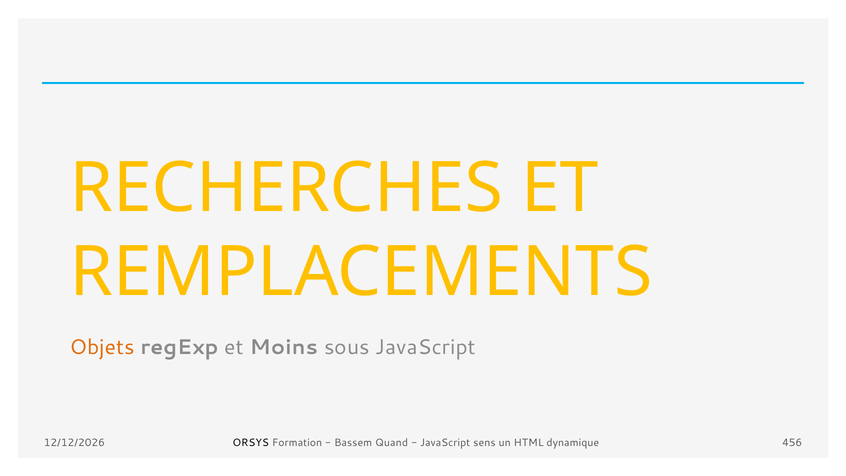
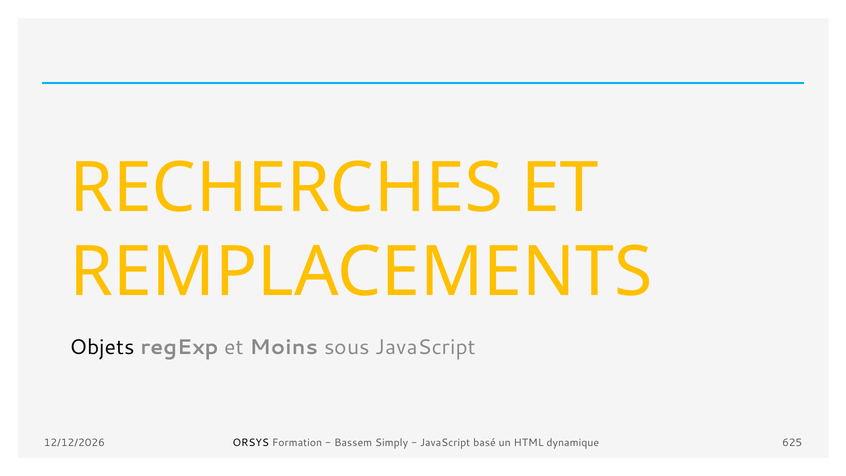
Objets colour: orange -> black (102, 347)
Quand: Quand -> Simply (392, 443)
sens: sens -> basé (484, 443)
456: 456 -> 625 (792, 443)
